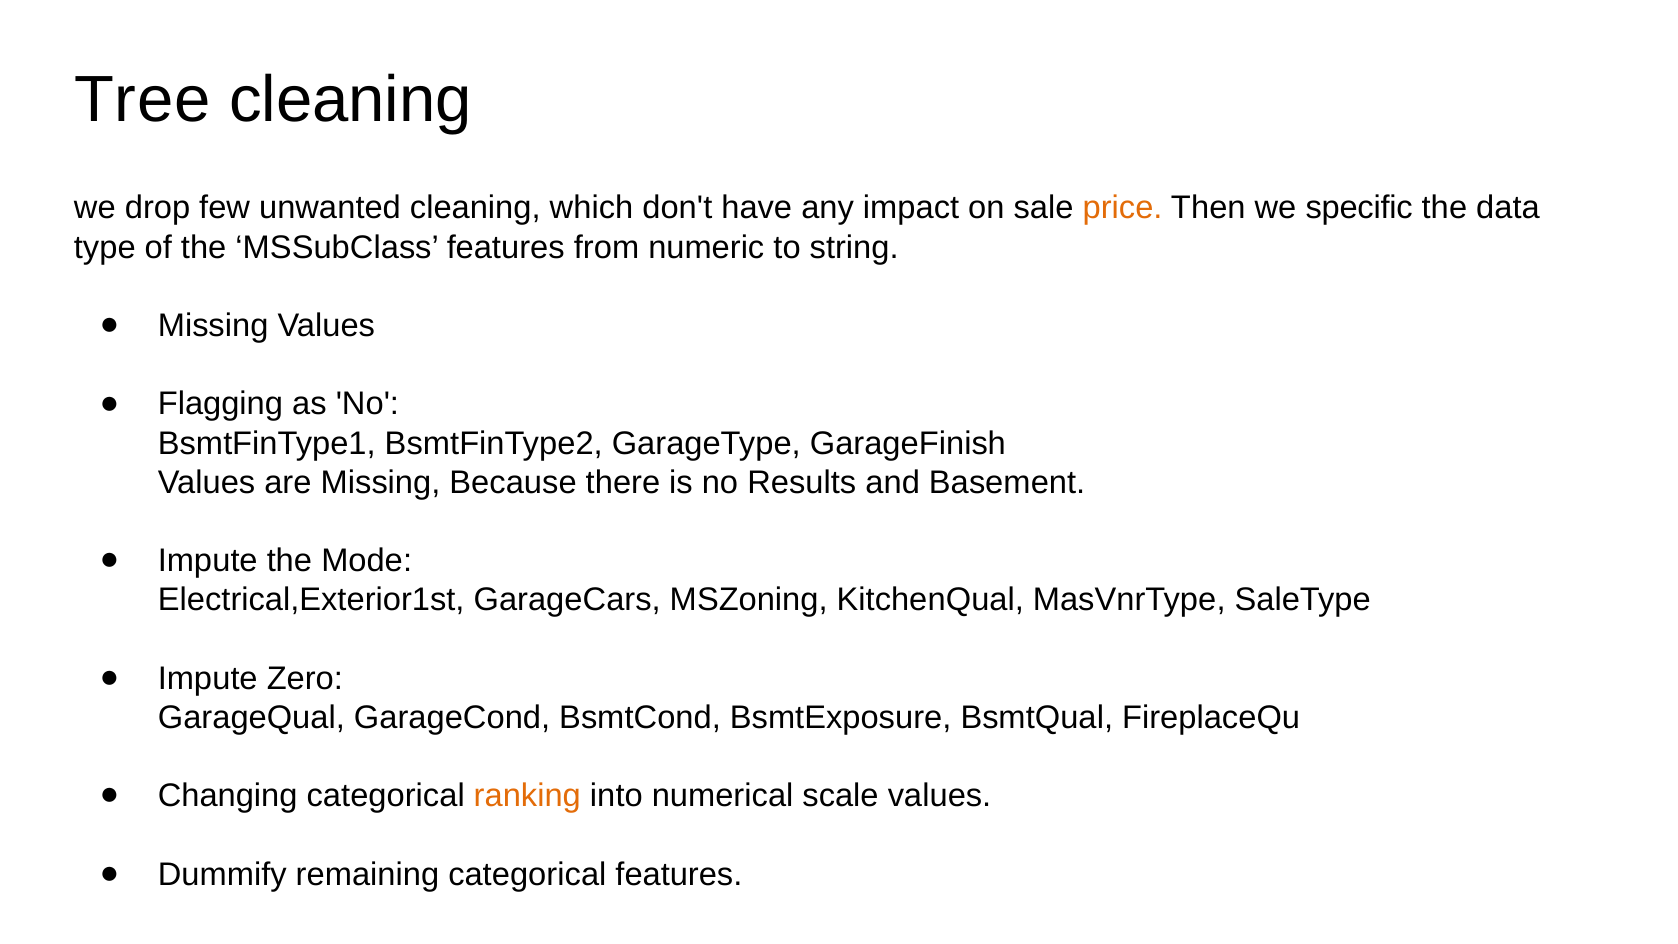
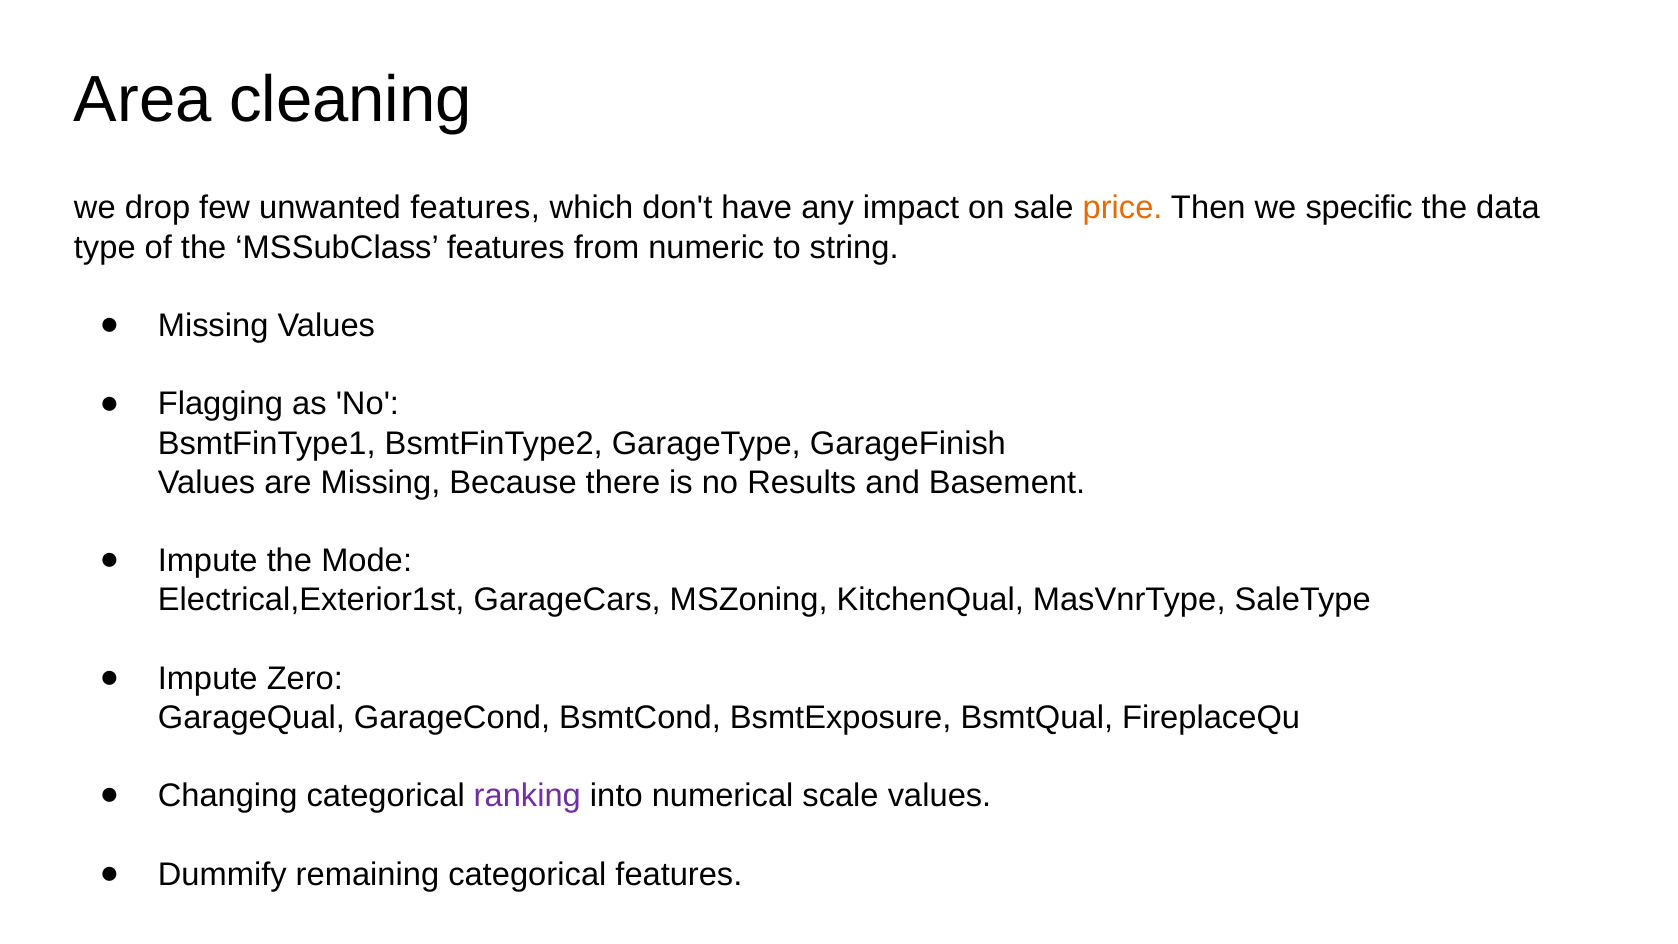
Tree: Tree -> Area (143, 100)
unwanted cleaning: cleaning -> features (475, 208)
ranking colour: orange -> purple (527, 796)
